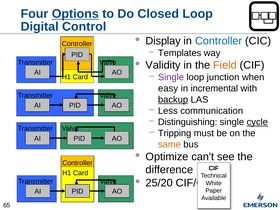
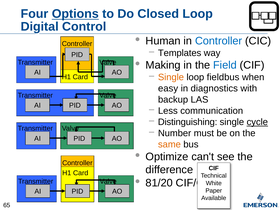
Display: Display -> Human (163, 41)
Validity: Validity -> Making (163, 65)
Field colour: orange -> blue (225, 65)
Single colour: purple -> orange (171, 77)
junction: junction -> fieldbus (223, 77)
incremental: incremental -> diagnostics (214, 88)
backup underline: present -> none (173, 100)
Tripping: Tripping -> Number (175, 133)
25/20: 25/20 -> 81/20 (159, 183)
